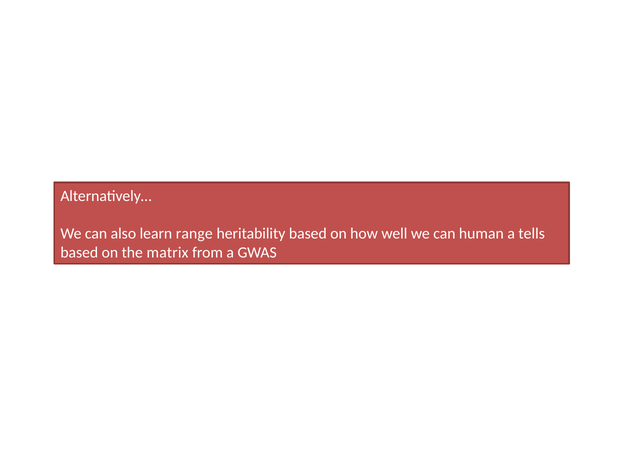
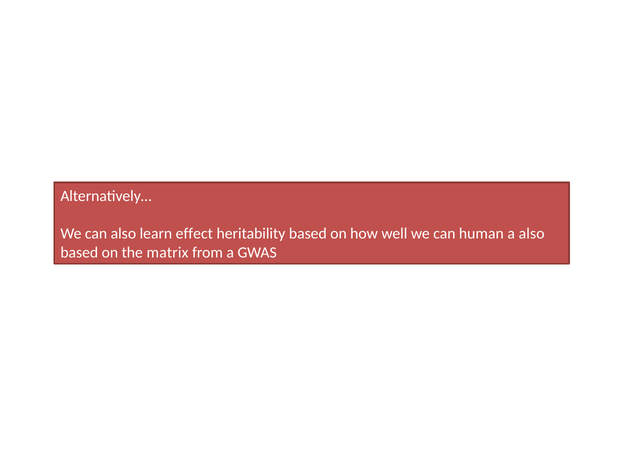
range: range -> effect (194, 233)
a tells: tells -> also (532, 233)
